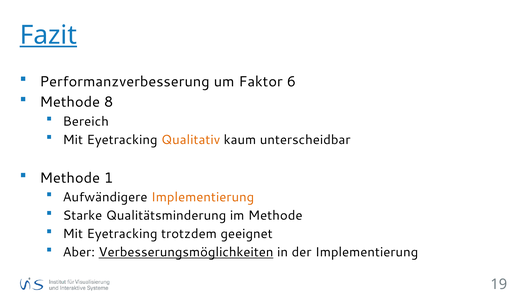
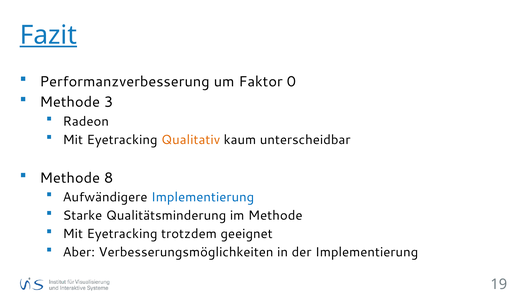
6: 6 -> 0 (291, 82)
8: 8 -> 3 (109, 102)
Bereich: Bereich -> Radeon (86, 122)
1: 1 -> 8 (109, 178)
Implementierung colour: orange -> blue (203, 197)
Verbesserungsmöglichkeiten underline: present -> none (186, 253)
